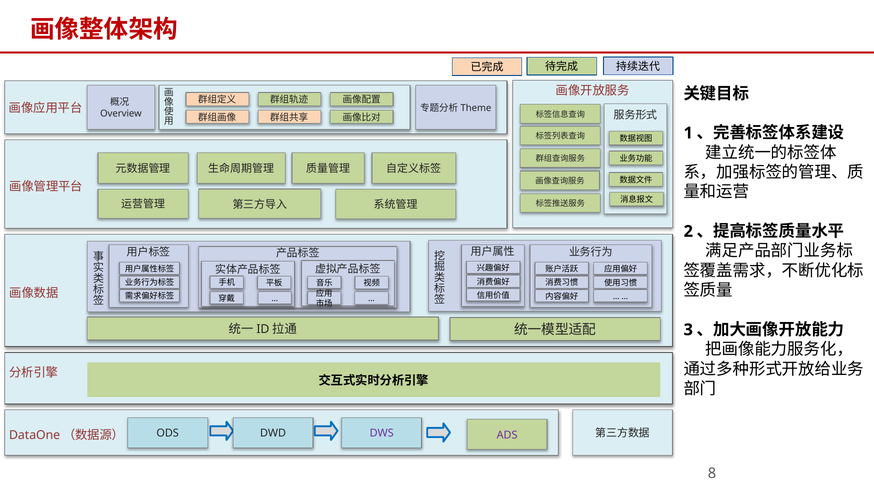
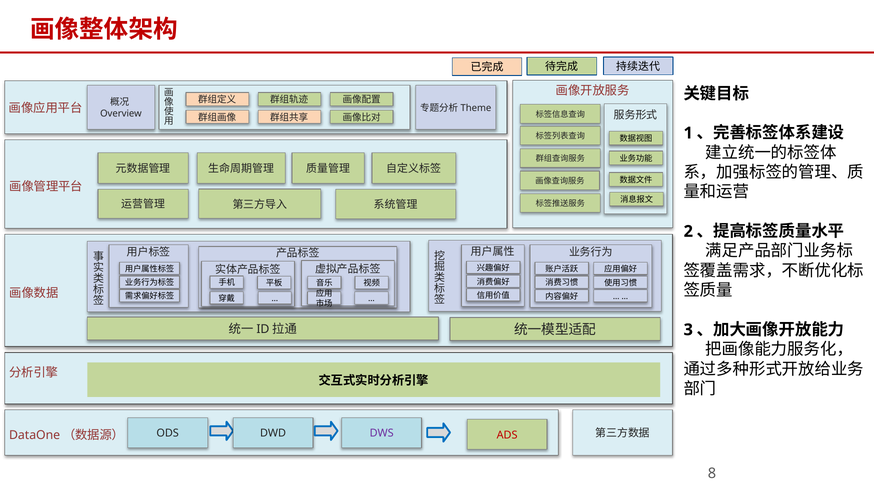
ADS colour: purple -> red (507, 435)
